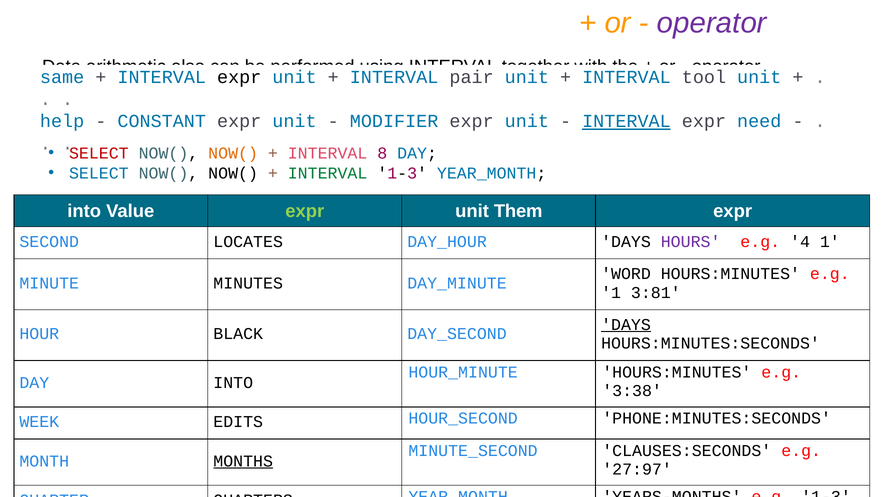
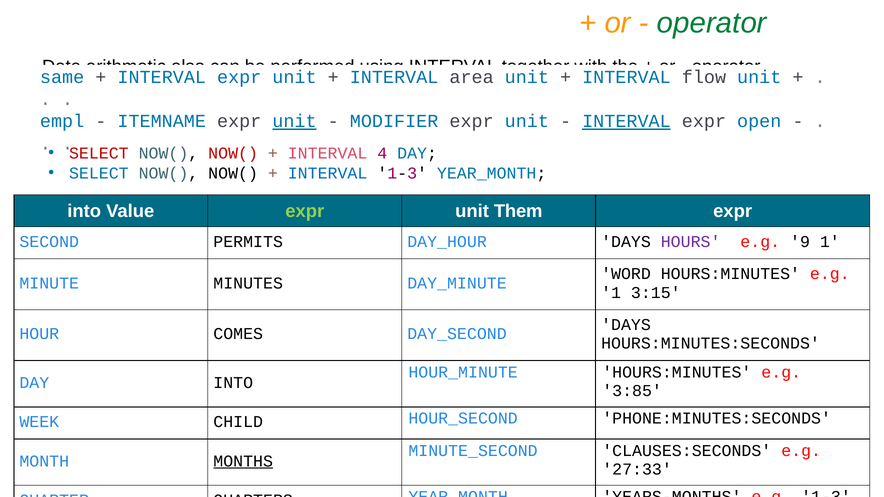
operator colour: purple -> green (712, 23)
expr colour: black -> blue (239, 77)
pair: pair -> area (472, 77)
tool: tool -> flow (704, 77)
help: help -> empl (62, 121)
CONSTANT: CONSTANT -> ITEMNAME (162, 121)
unit underline: none -> present (294, 121)
need: need -> open (759, 121)
NOW( colour: orange -> red (233, 153)
8: 8 -> 4 (382, 153)
INTERVAL colour: green -> blue (328, 173)
LOCATES: LOCATES -> PERMITS (248, 242)
4: 4 -> 9 (800, 242)
3:81: 3:81 -> 3:15 (656, 293)
DAYS underline: present -> none (626, 325)
BLACK: BLACK -> COMES (238, 334)
3:38: 3:38 -> 3:85 (632, 391)
EDITS: EDITS -> CHILD (238, 422)
27:97: 27:97 -> 27:33 (637, 470)
